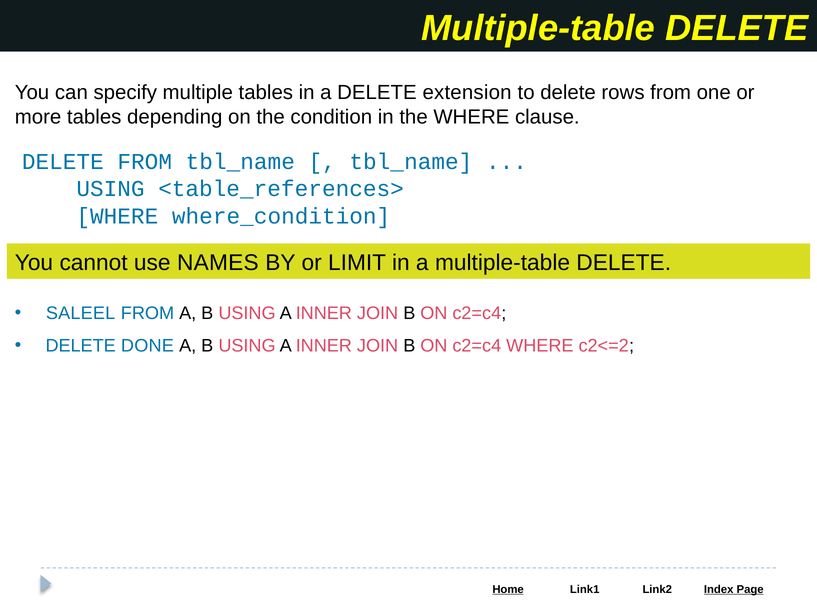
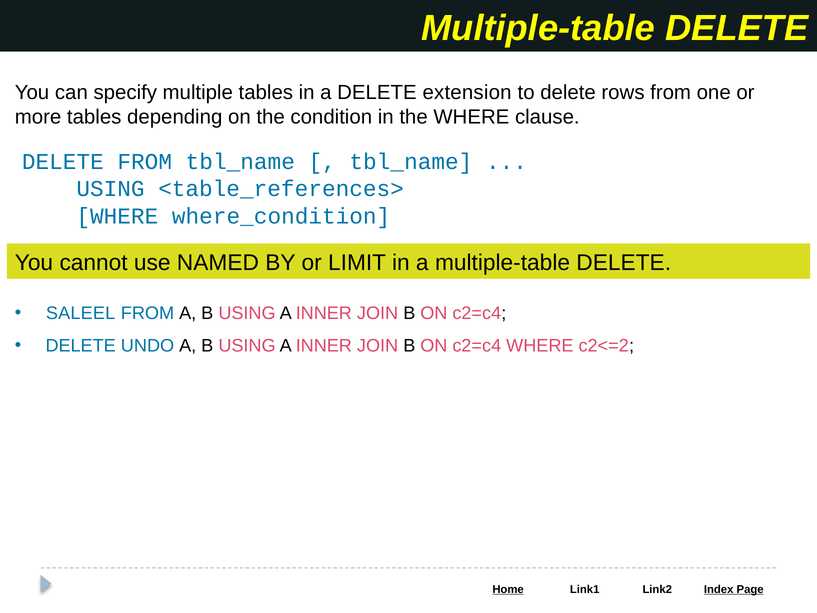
NAMES: NAMES -> NAMED (218, 263)
DONE: DONE -> UNDO (148, 346)
